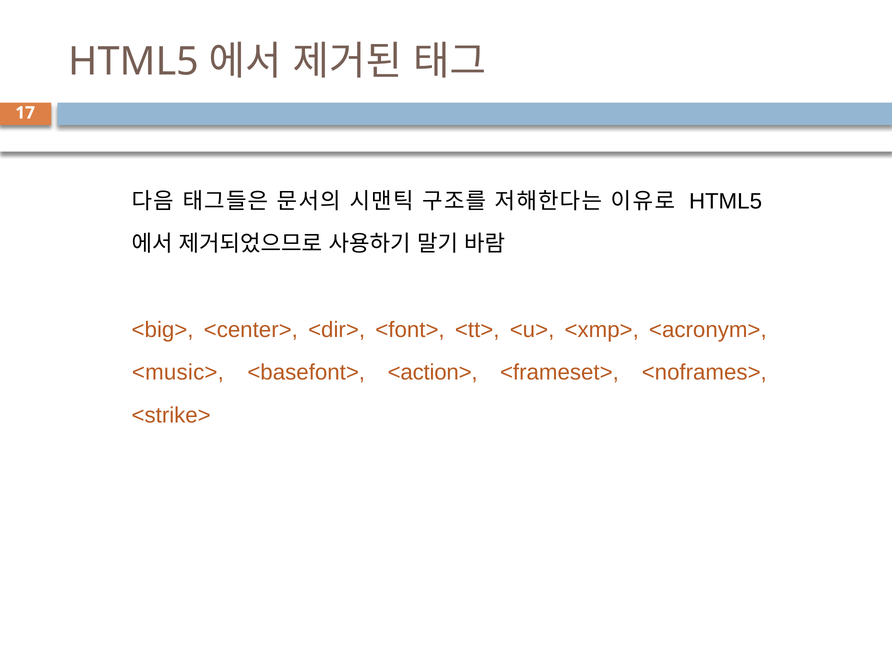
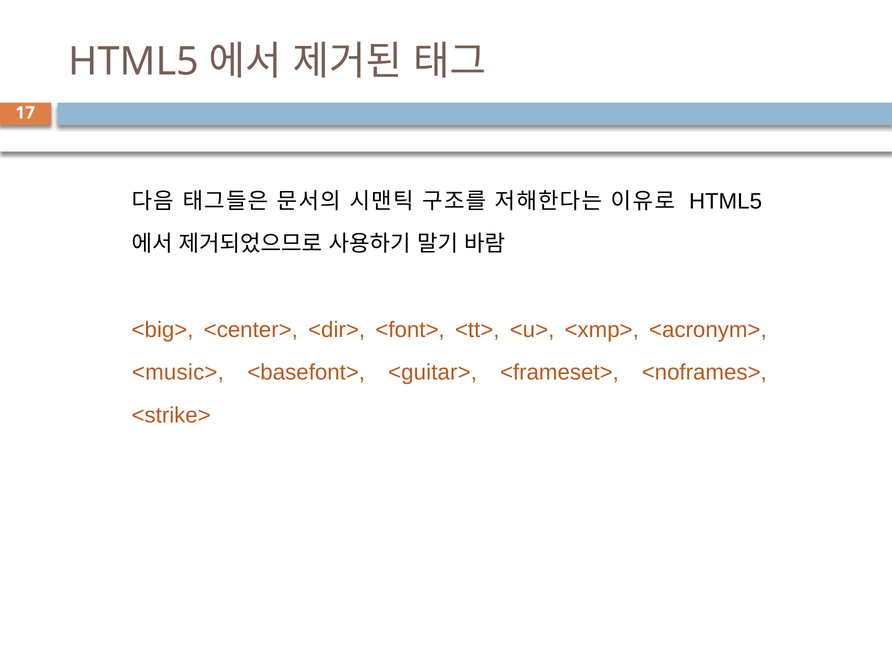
<action>: <action> -> <guitar> (432, 372)
